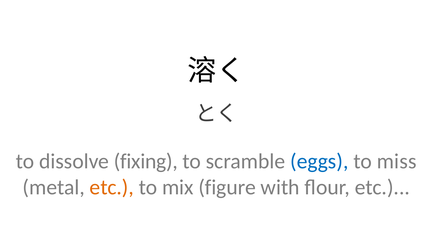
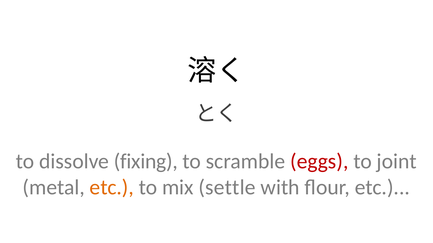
eggs colour: blue -> red (319, 162)
miss: miss -> joint (397, 162)
figure: figure -> settle (227, 188)
